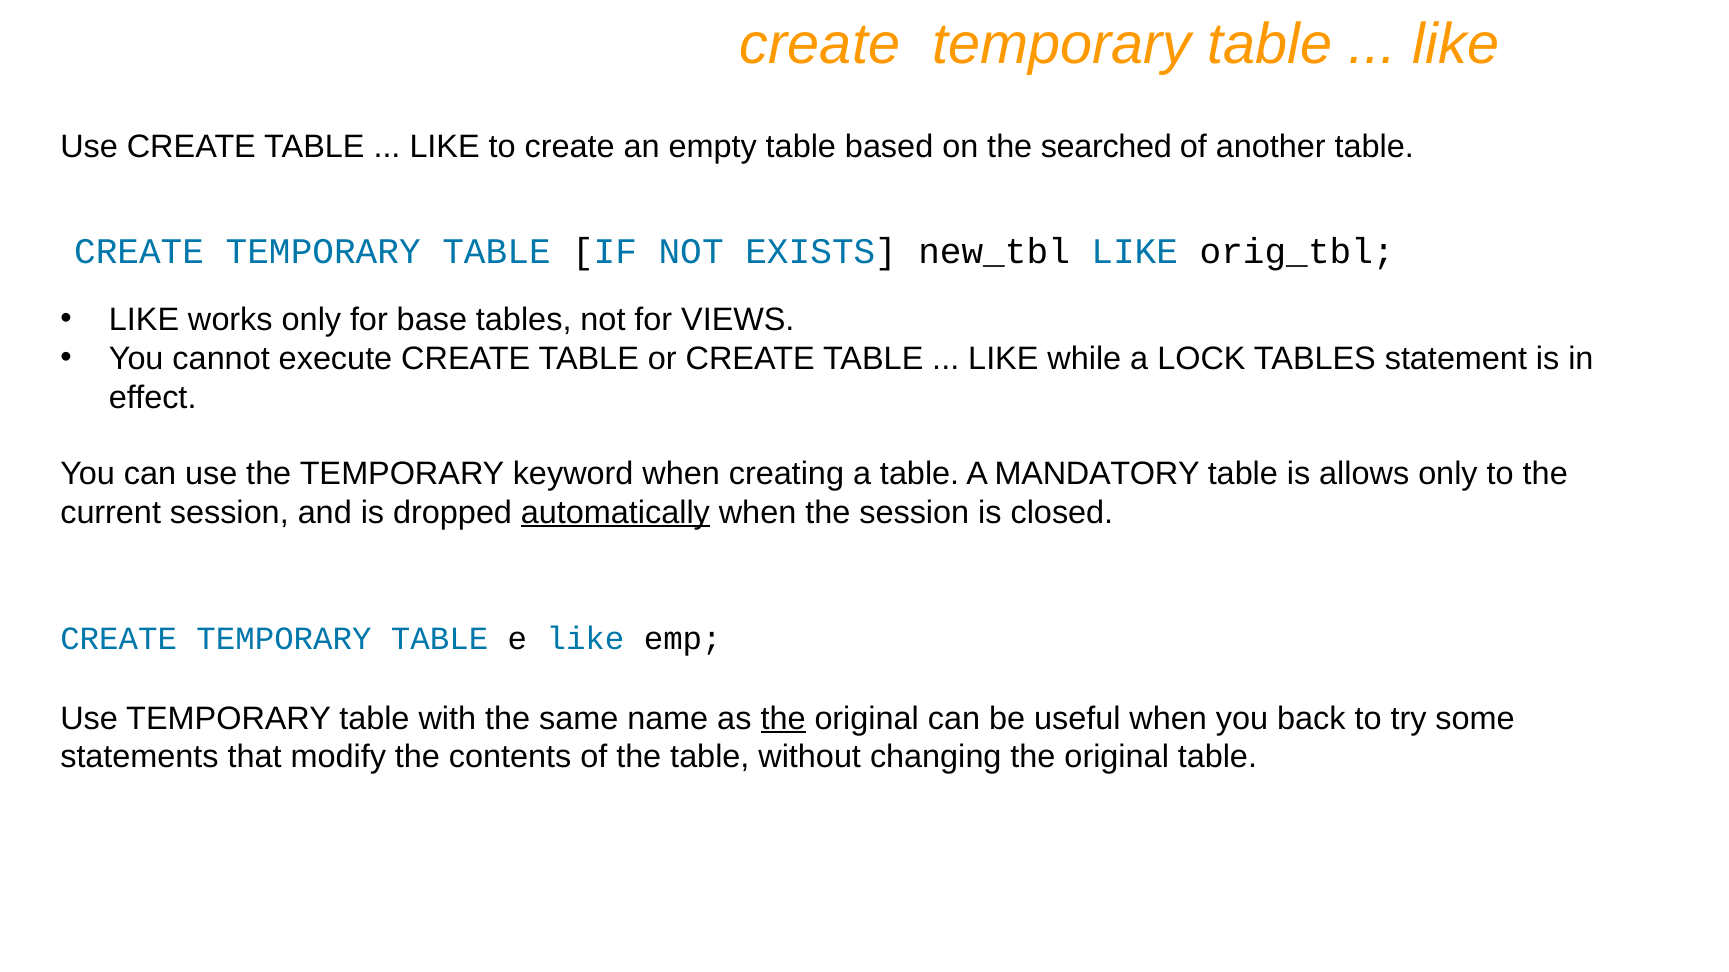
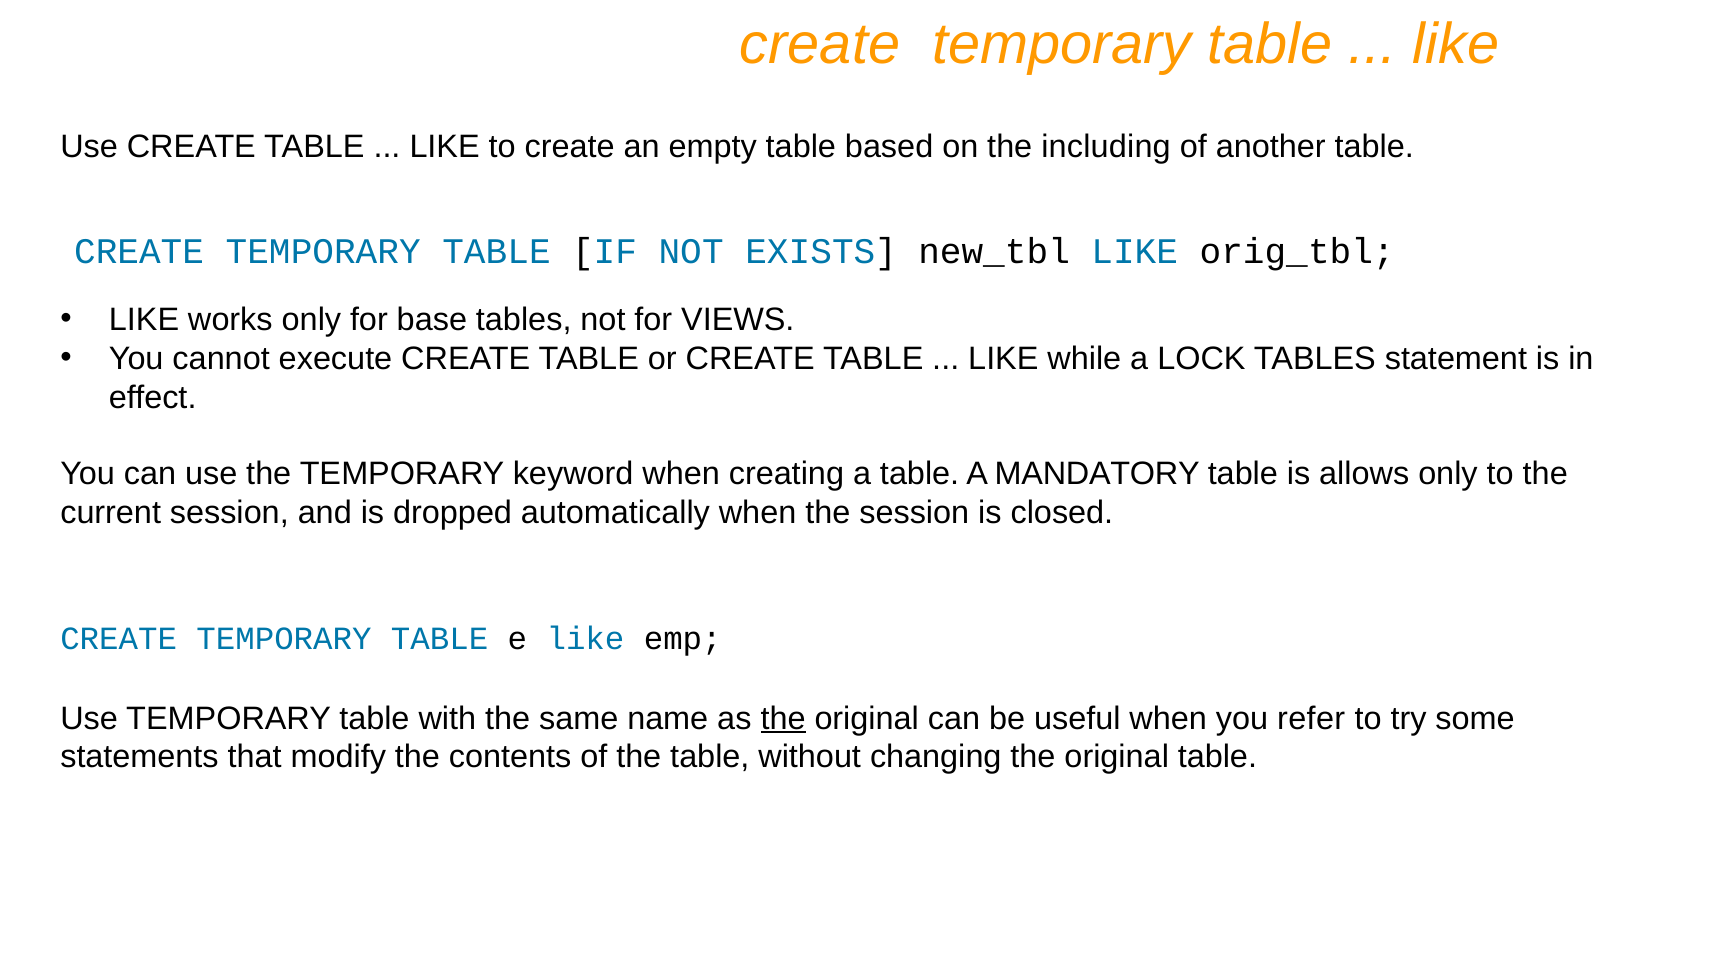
searched: searched -> including (1106, 147)
automatically underline: present -> none (615, 513)
back: back -> refer (1311, 719)
